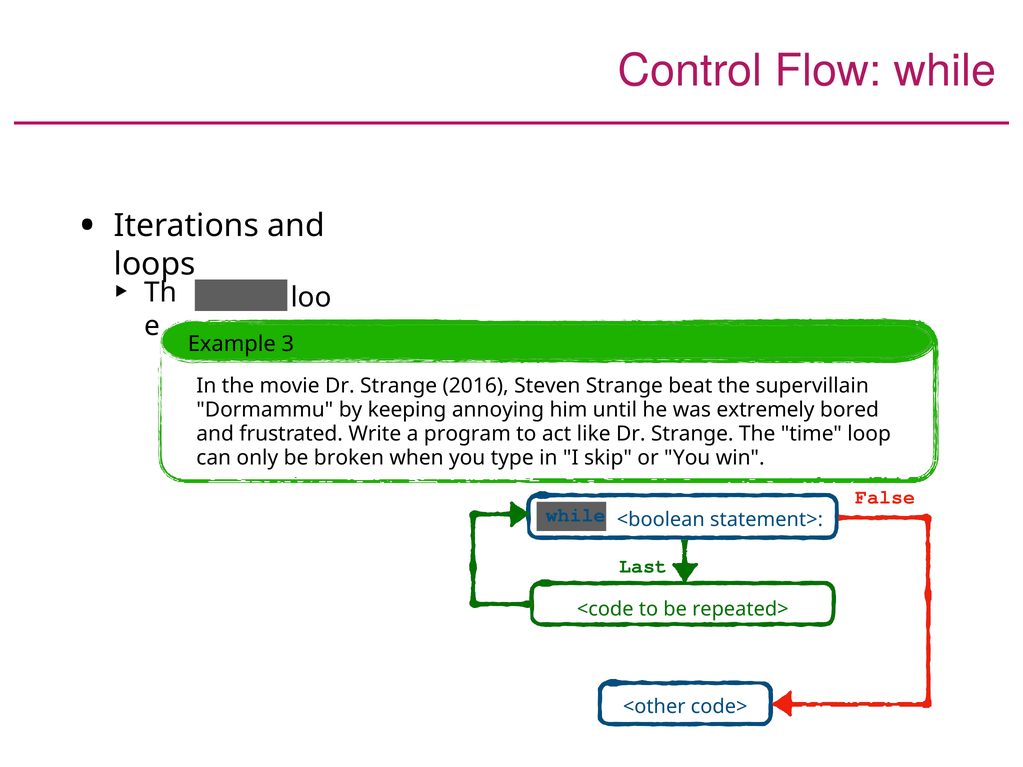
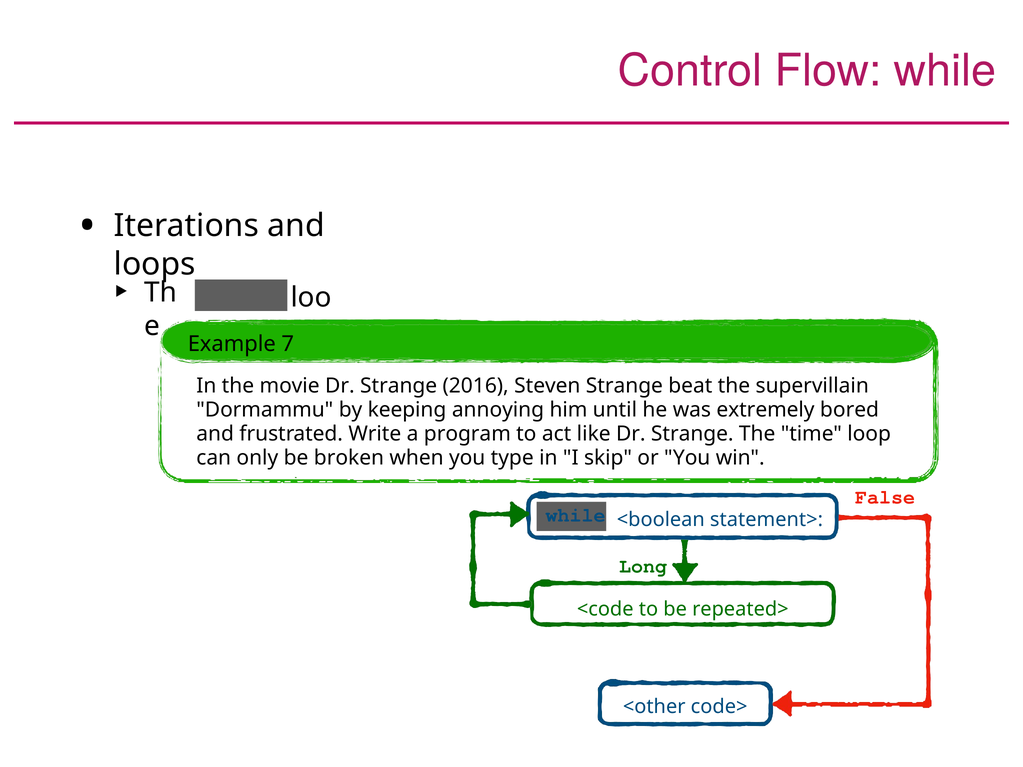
3: 3 -> 7 (288, 344)
Last: Last -> Long (643, 566)
